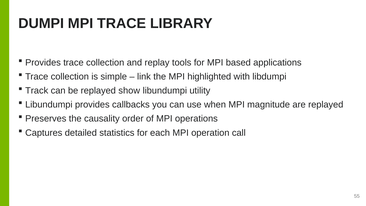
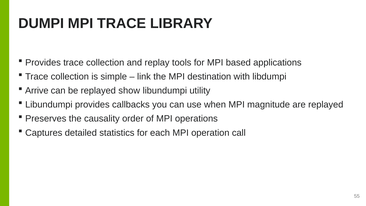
highlighted: highlighted -> destination (209, 77)
Track: Track -> Arrive (37, 91)
